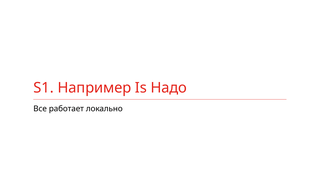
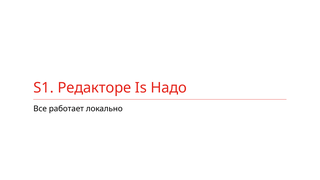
Например: Например -> Редакторе (94, 88)
